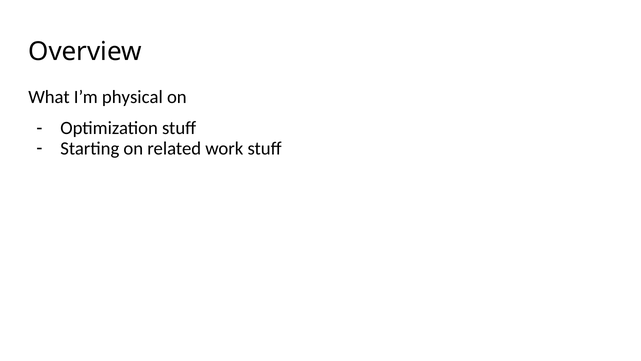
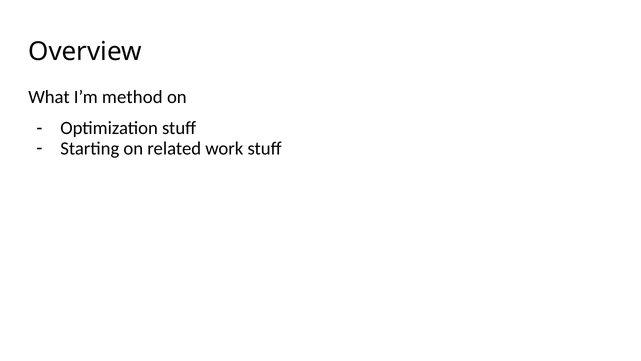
physical: physical -> method (132, 97)
